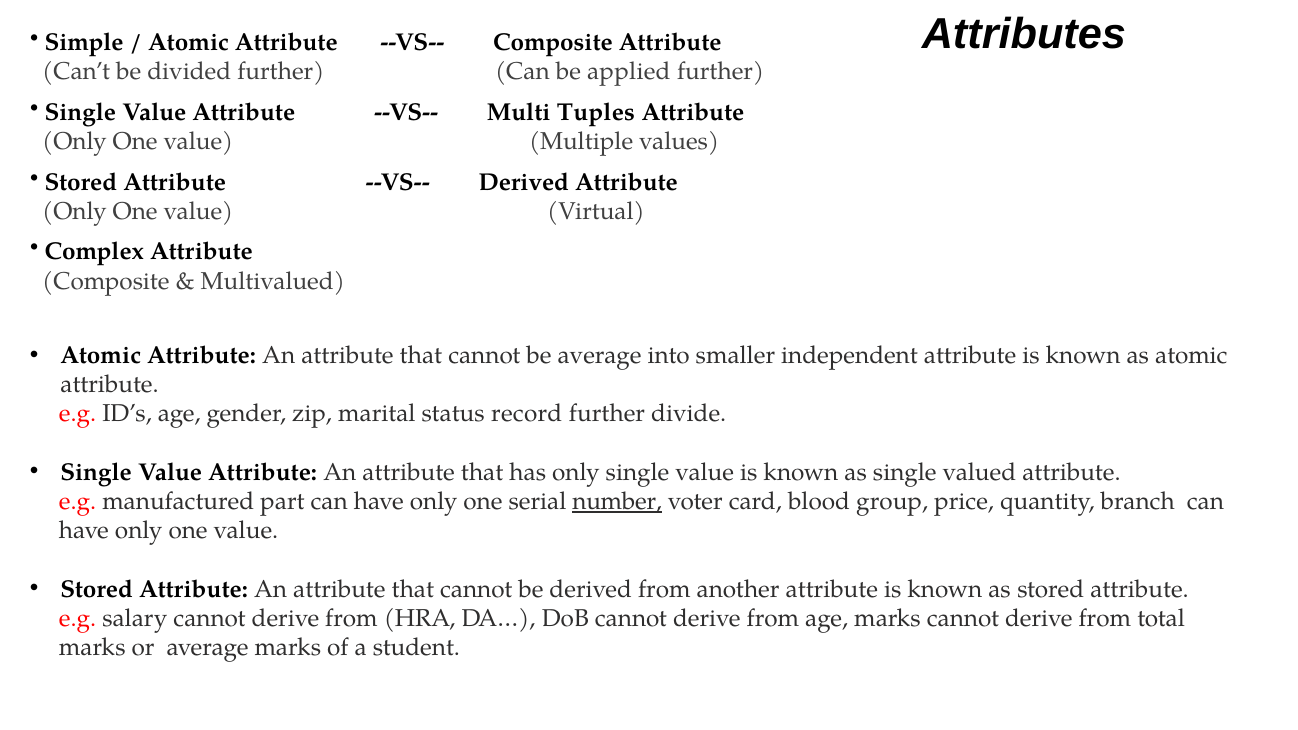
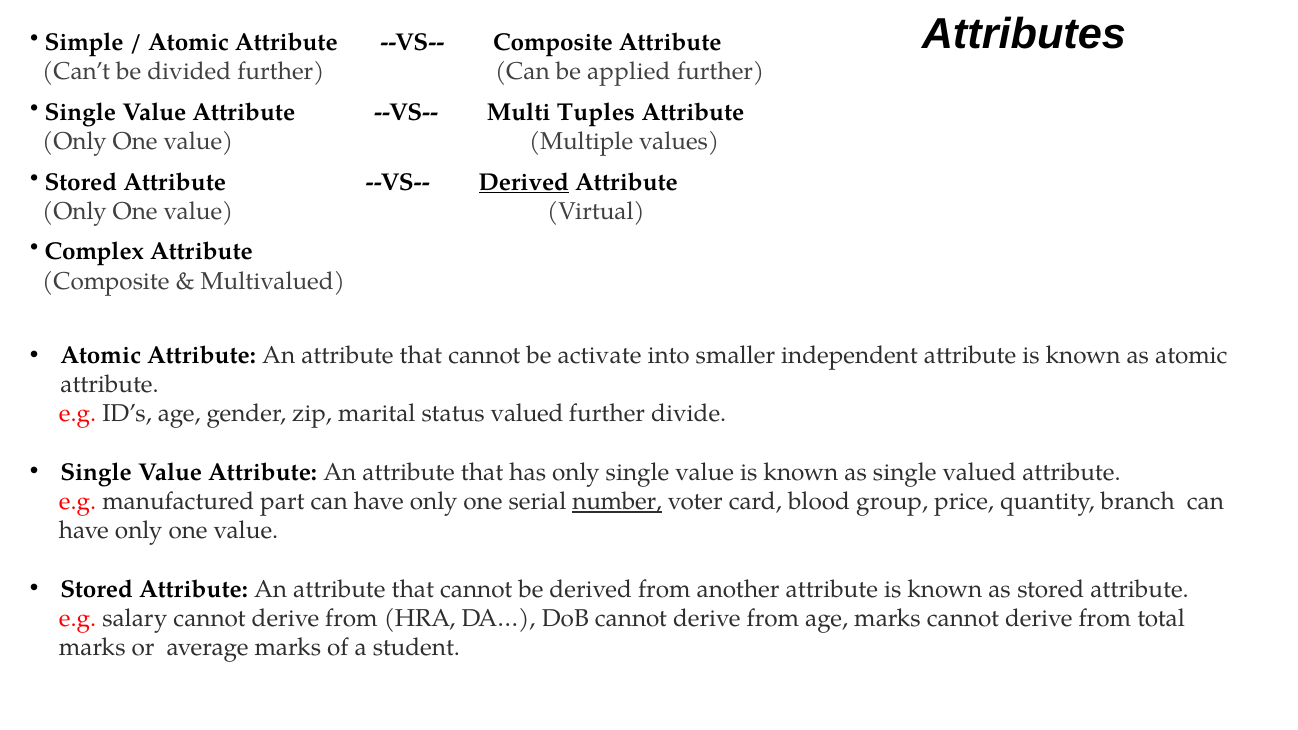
Derived underline: none -> present (524, 182)
be average: average -> activate (599, 356)
status record: record -> valued (527, 414)
